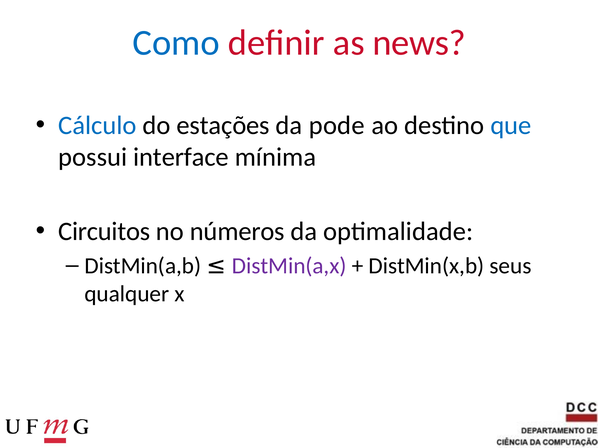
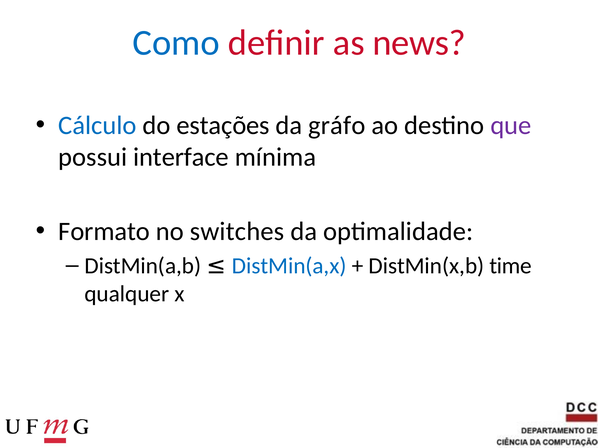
pode: pode -> gráfo (337, 125)
que colour: blue -> purple (511, 125)
Circuitos: Circuitos -> Formato (104, 232)
números: números -> switches (237, 232)
DistMin(a,x colour: purple -> blue (289, 266)
seus: seus -> time (511, 266)
